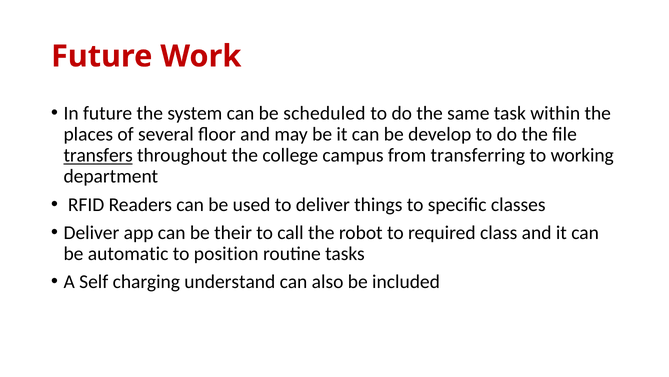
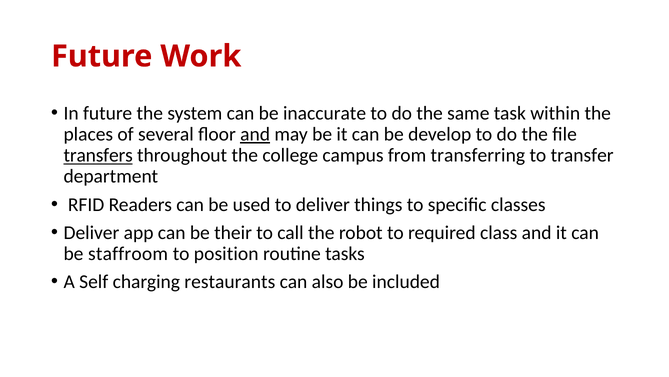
scheduled: scheduled -> inaccurate (325, 113)
and underline: none -> present (255, 134)
working: working -> transfer (582, 155)
automatic: automatic -> staffroom (128, 253)
understand: understand -> restaurants (230, 281)
